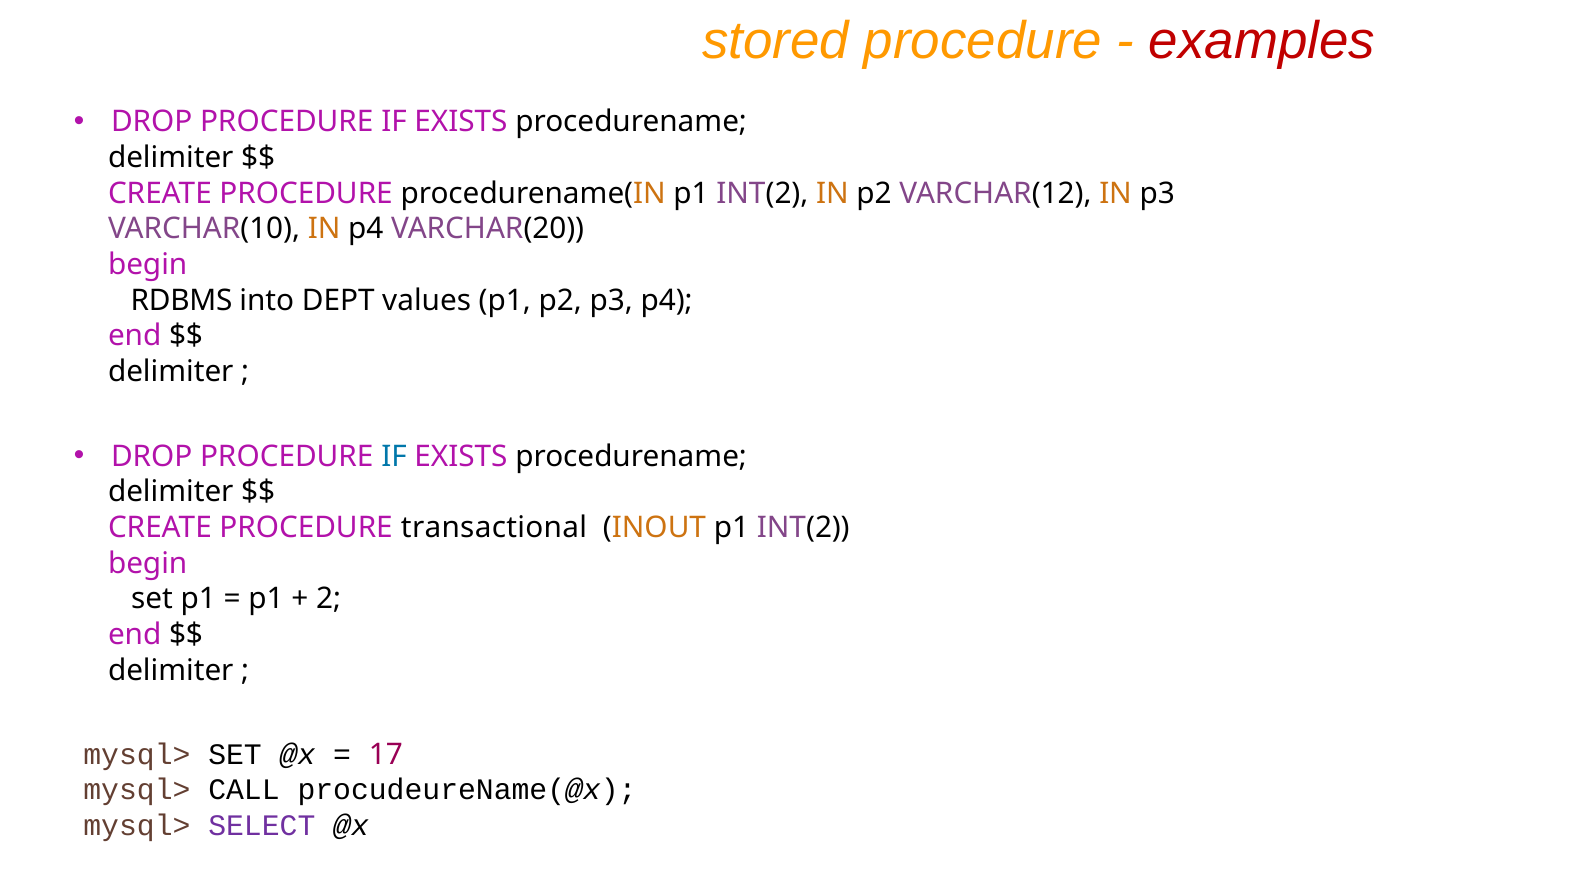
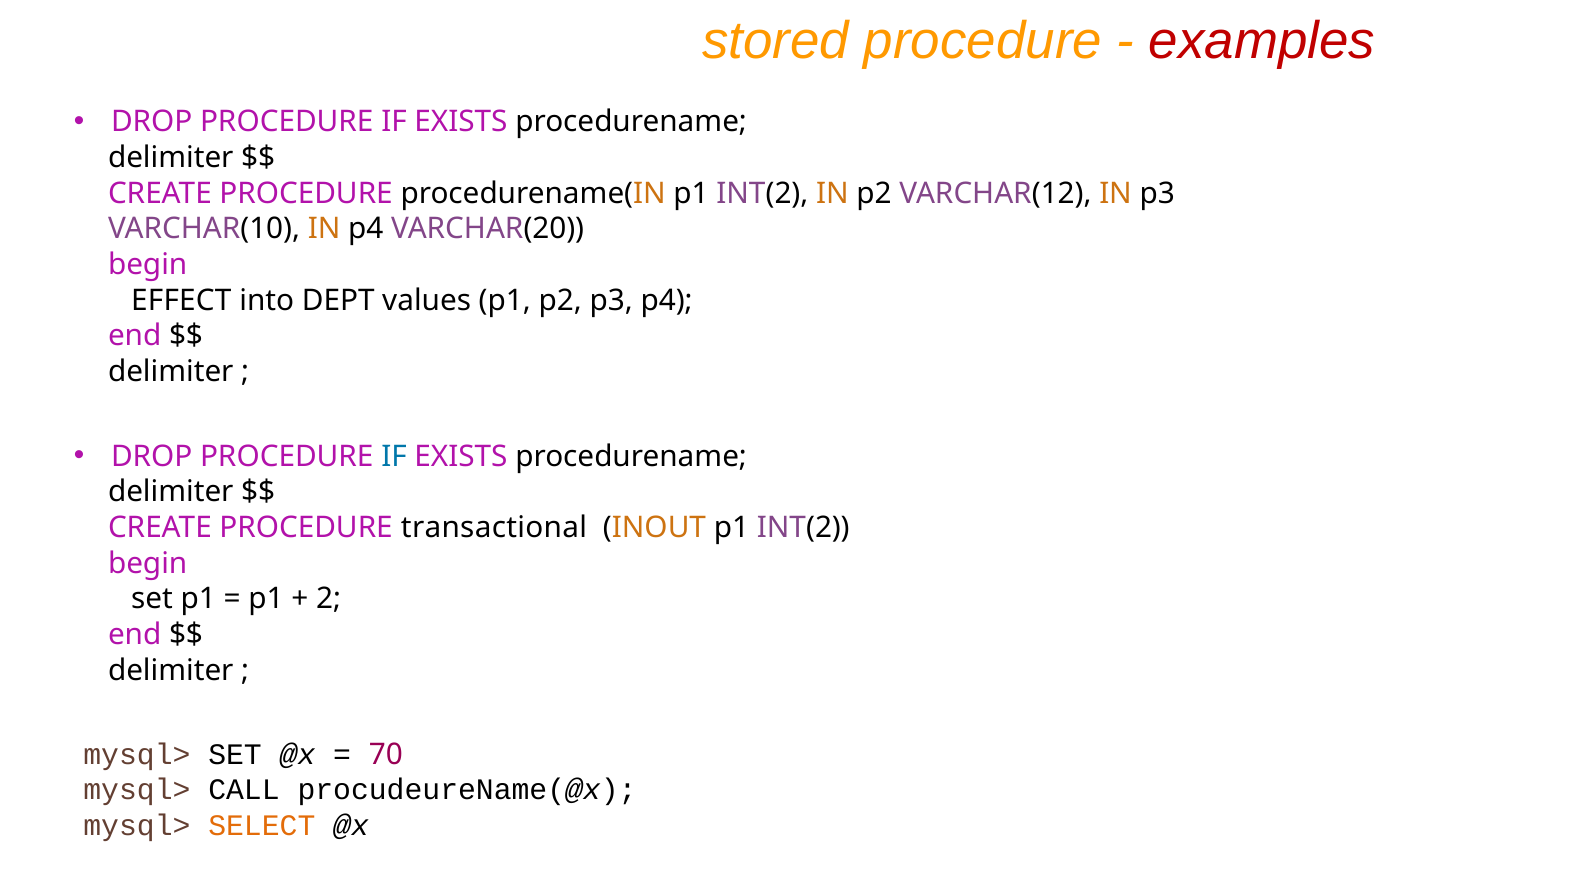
RDBMS: RDBMS -> EFFECT (181, 300)
17: 17 -> 70 (386, 754)
SELECT colour: purple -> orange (262, 826)
